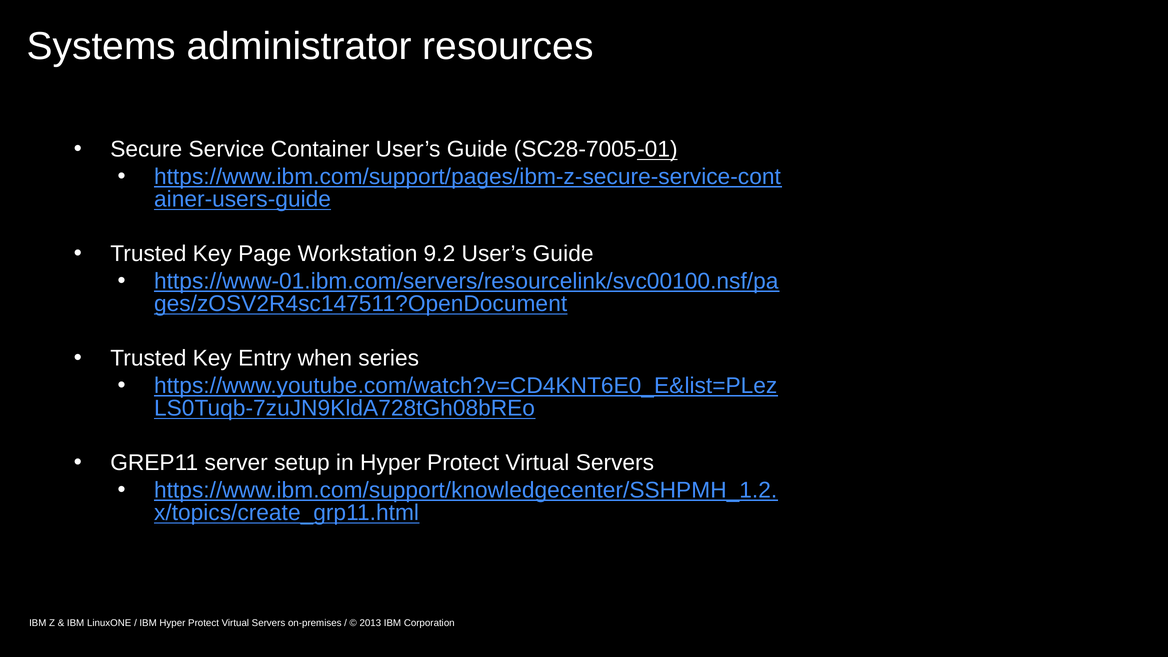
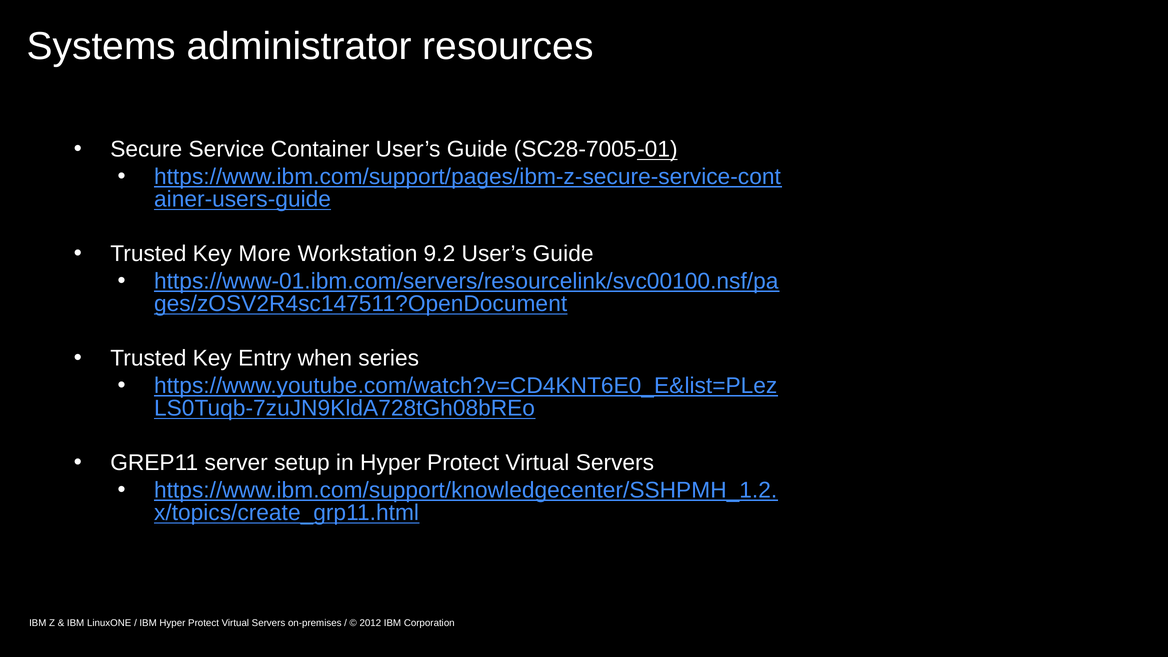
Page: Page -> More (265, 254)
2013: 2013 -> 2012 (370, 623)
